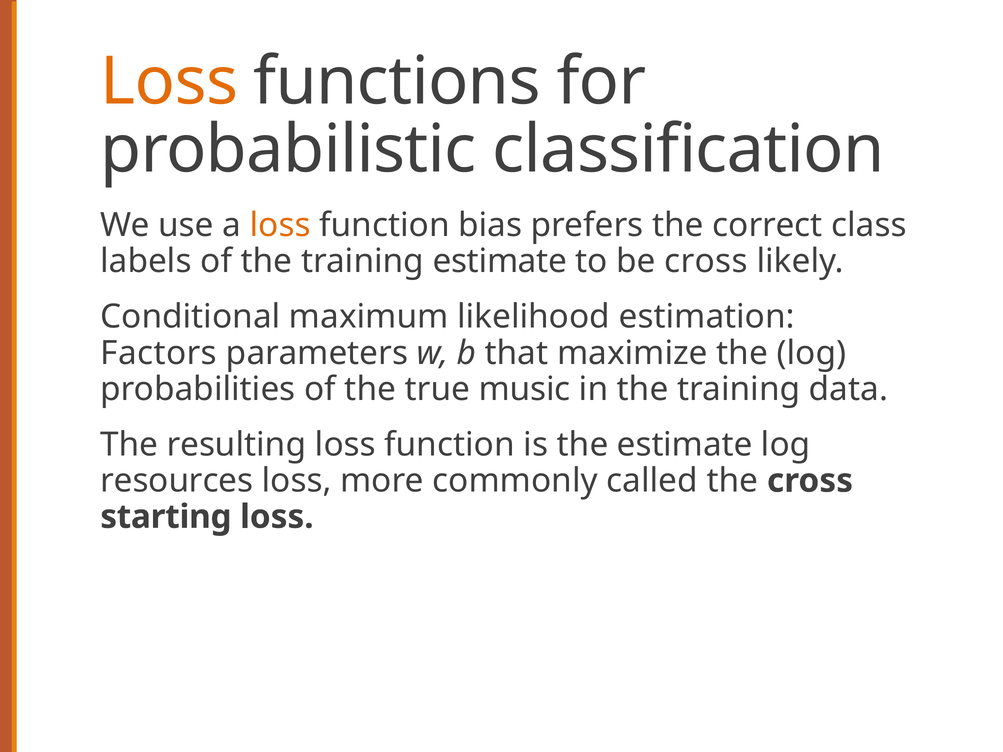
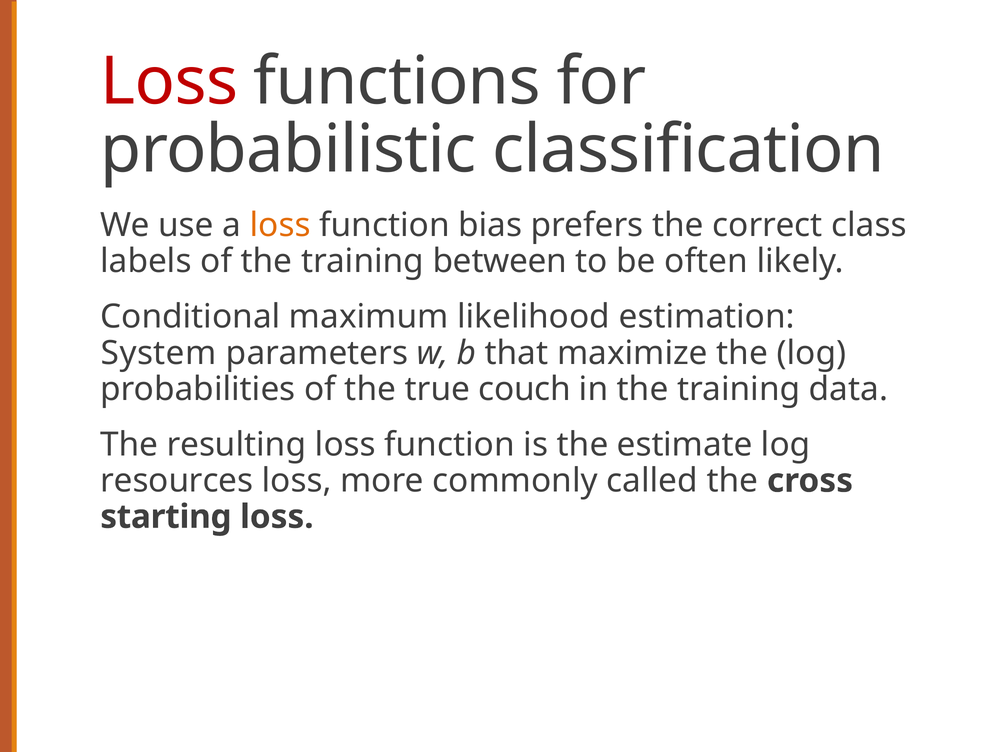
Loss colour: orange -> red (169, 82)
training estimate: estimate -> between (500, 261)
be cross: cross -> often (706, 261)
Factors: Factors -> System (159, 353)
music: music -> couch (525, 389)
